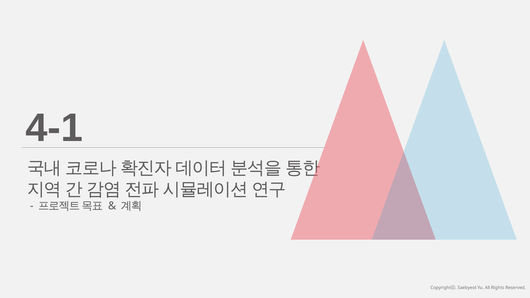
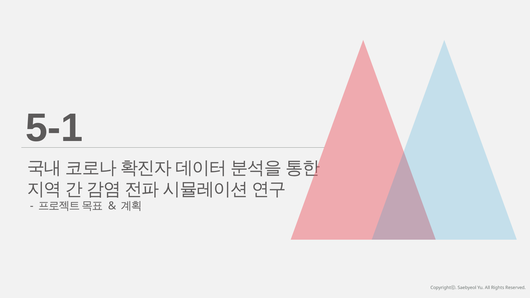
4-1: 4-1 -> 5-1 (54, 128)
